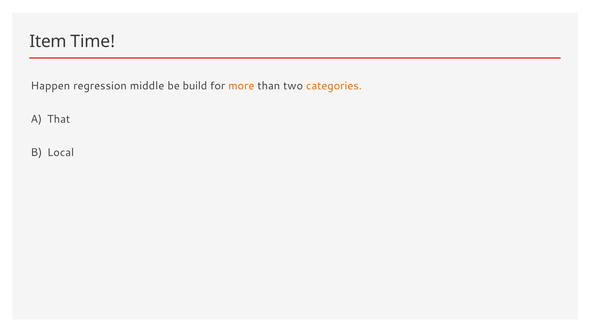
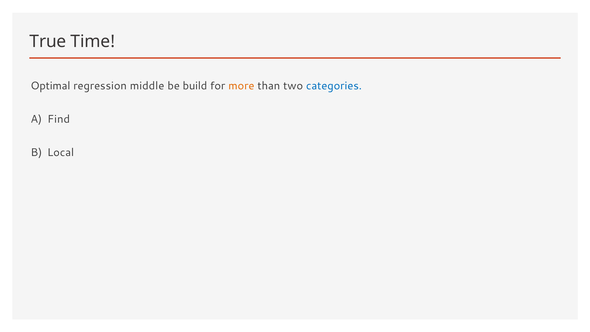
Item: Item -> True (48, 41)
Happen: Happen -> Optimal (50, 86)
categories colour: orange -> blue (334, 86)
That: That -> Find (59, 119)
